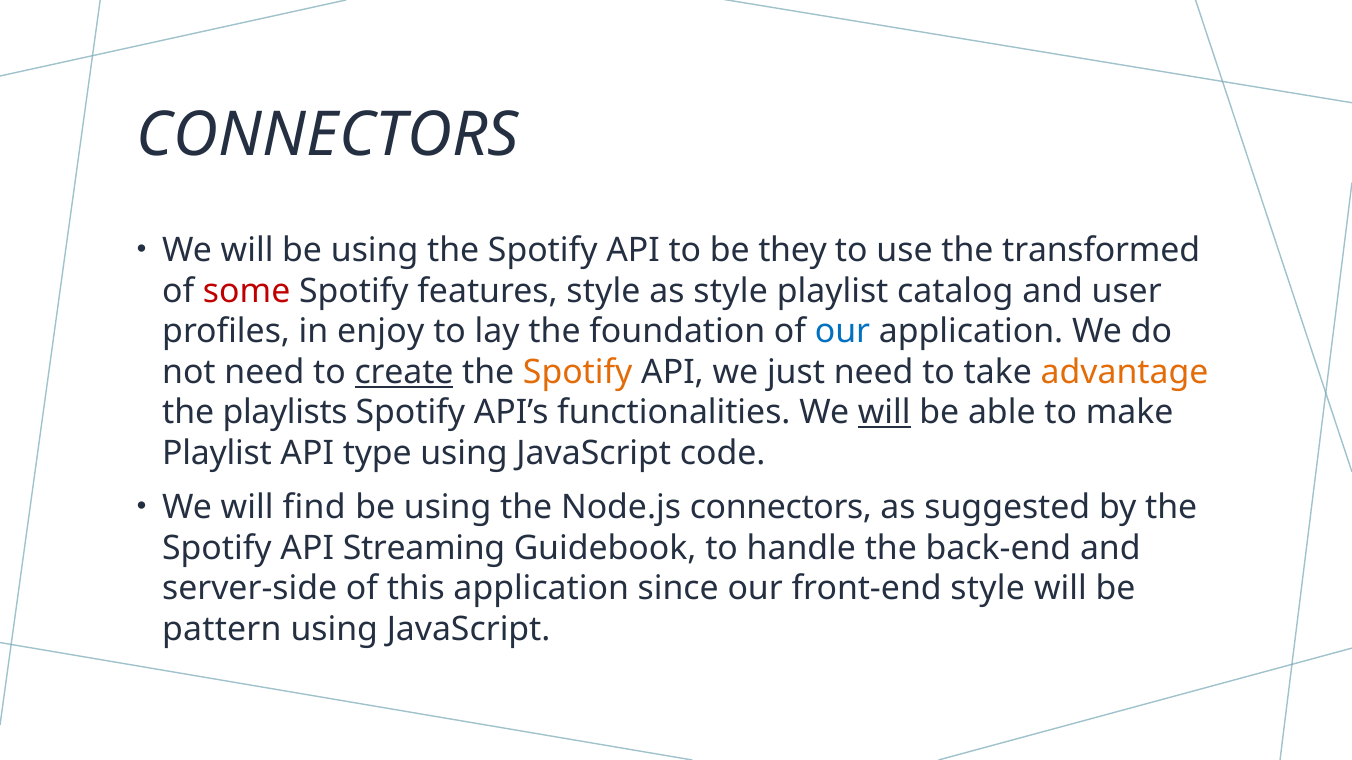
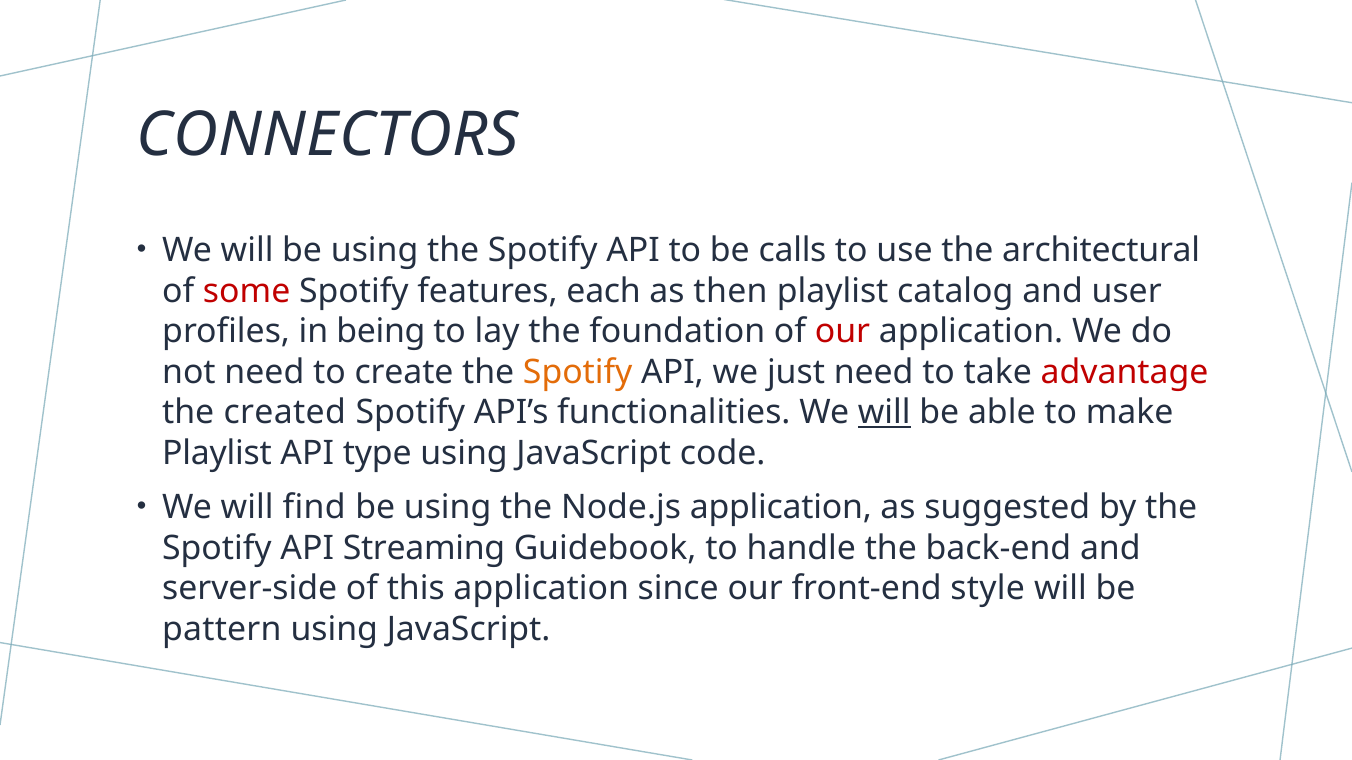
they: they -> calls (793, 251)
transformed: transformed -> architectural (1101, 251)
features style: style -> each (604, 291)
as style: style -> then (731, 291)
enjoy: enjoy -> being (381, 332)
our colour: blue -> red (842, 332)
create underline: present -> none (404, 372)
advantage colour: orange -> red (1125, 372)
playlists: playlists -> created (285, 413)
Node.js connectors: connectors -> application (781, 508)
